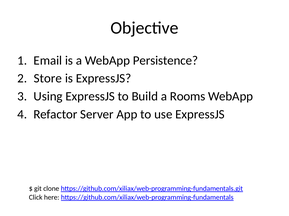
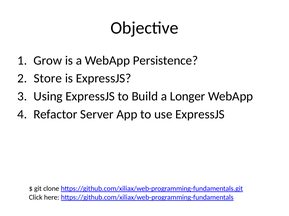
Email: Email -> Grow (48, 61)
Rooms: Rooms -> Longer (188, 97)
